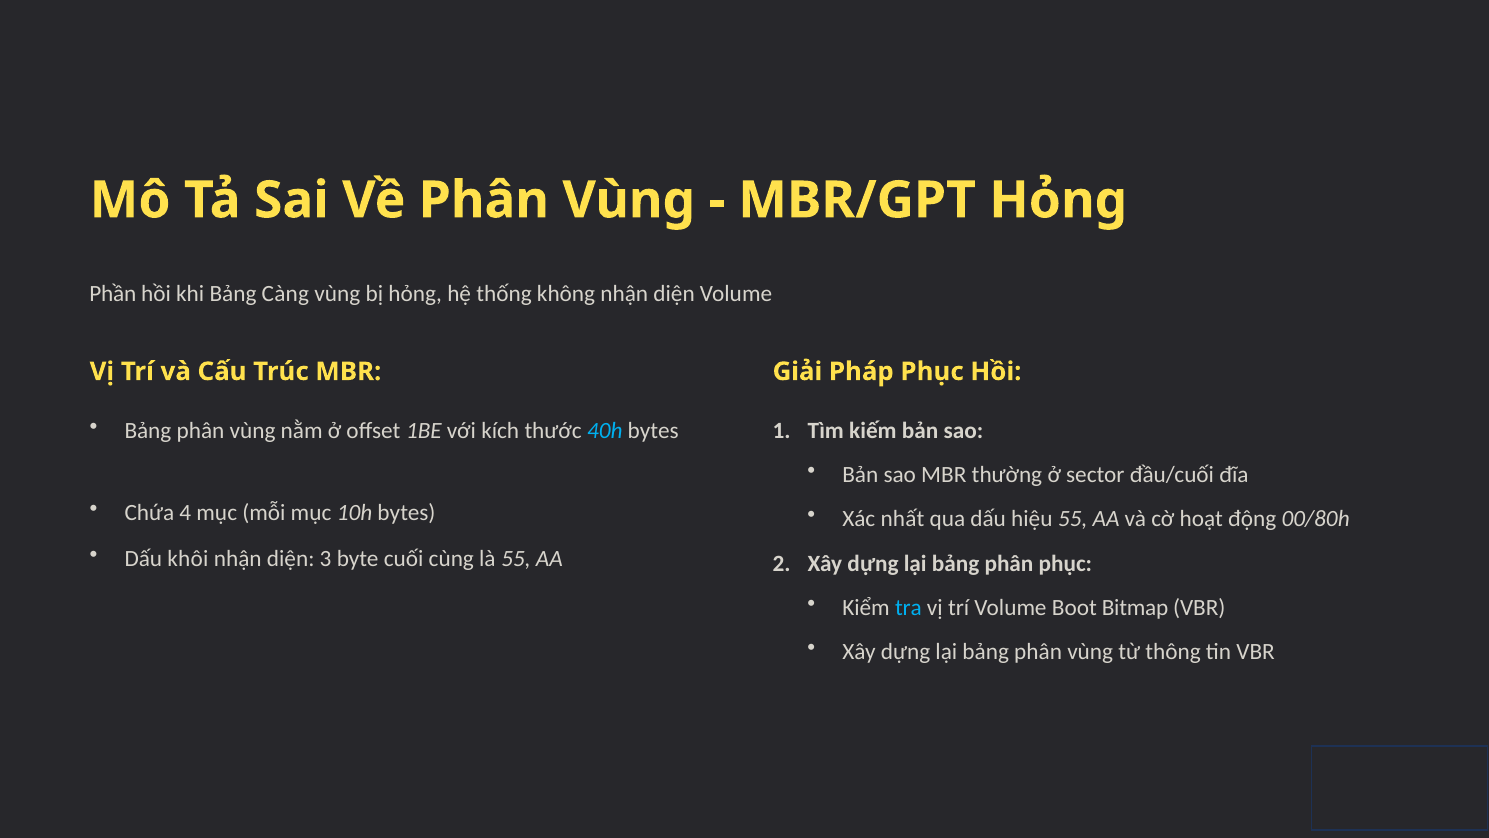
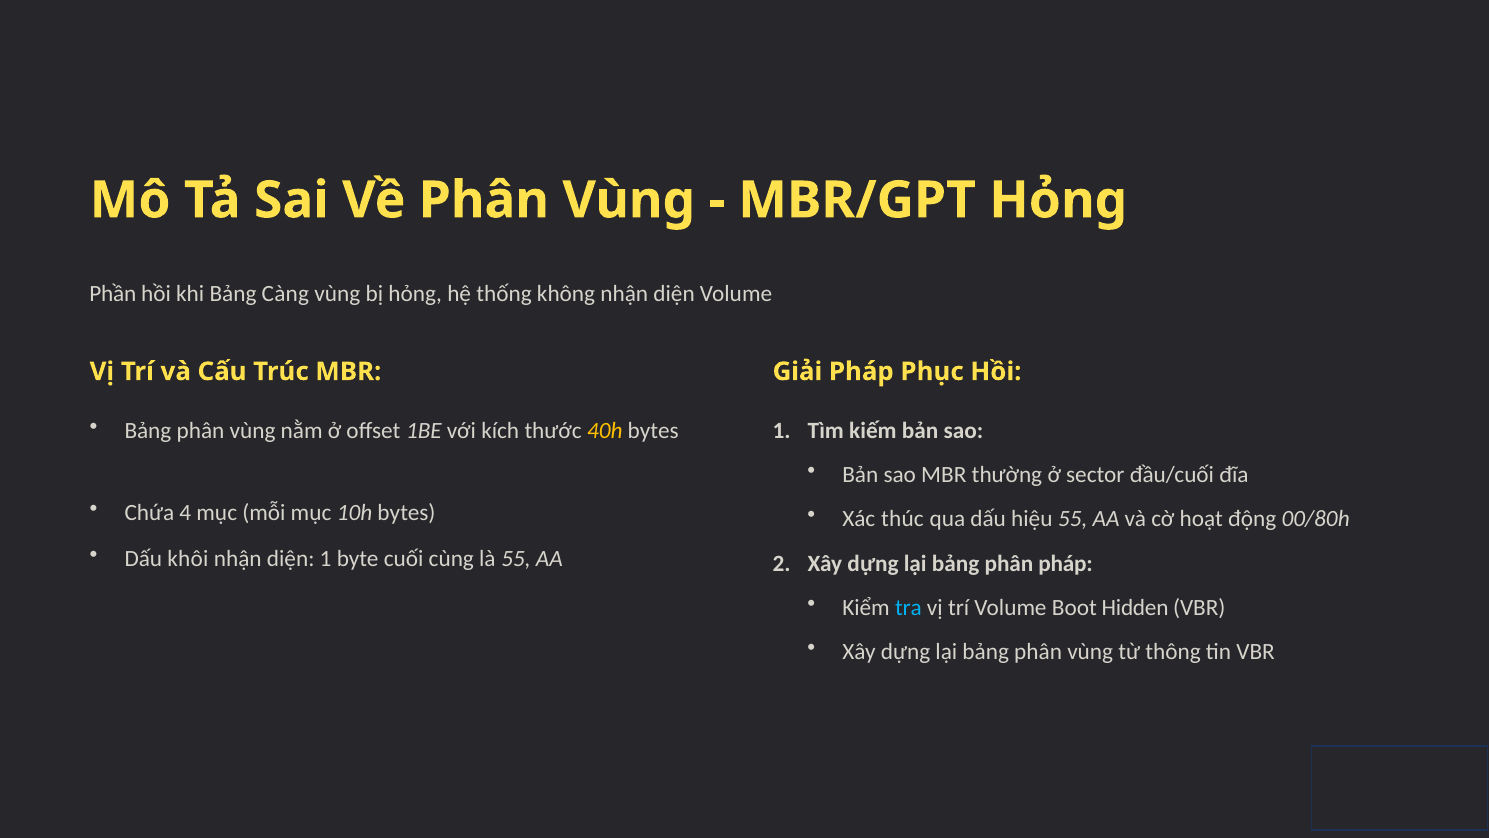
40h colour: light blue -> yellow (605, 431)
nhất: nhất -> thúc (902, 518)
diện 3: 3 -> 1 (326, 558)
phân phục: phục -> pháp (1066, 564)
Bitmap: Bitmap -> Hidden (1135, 608)
